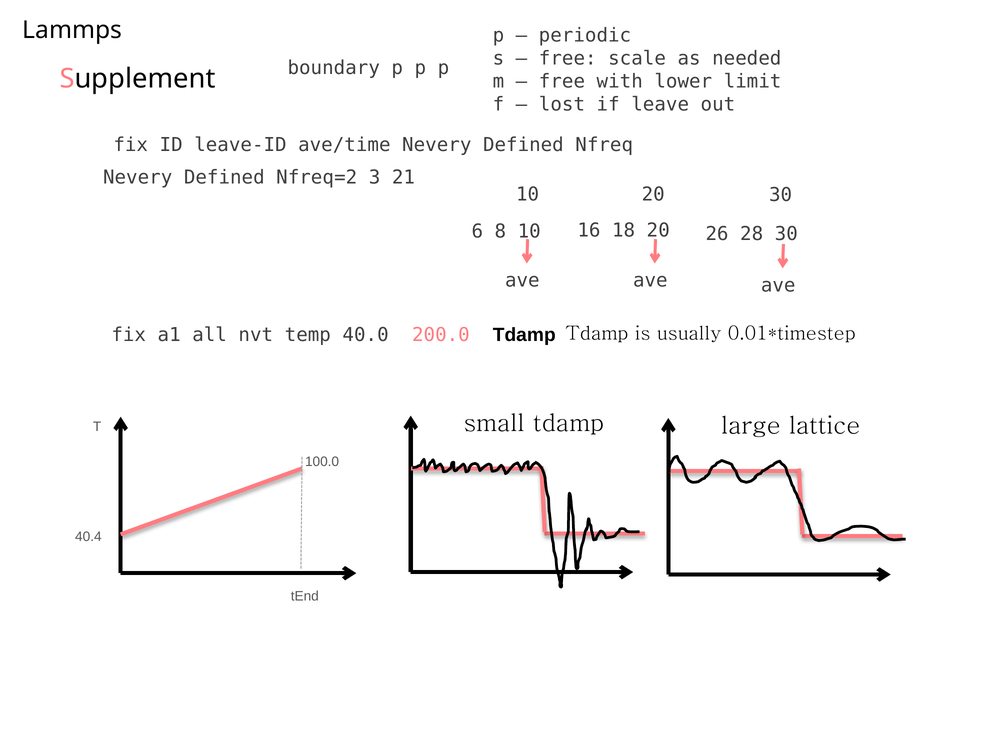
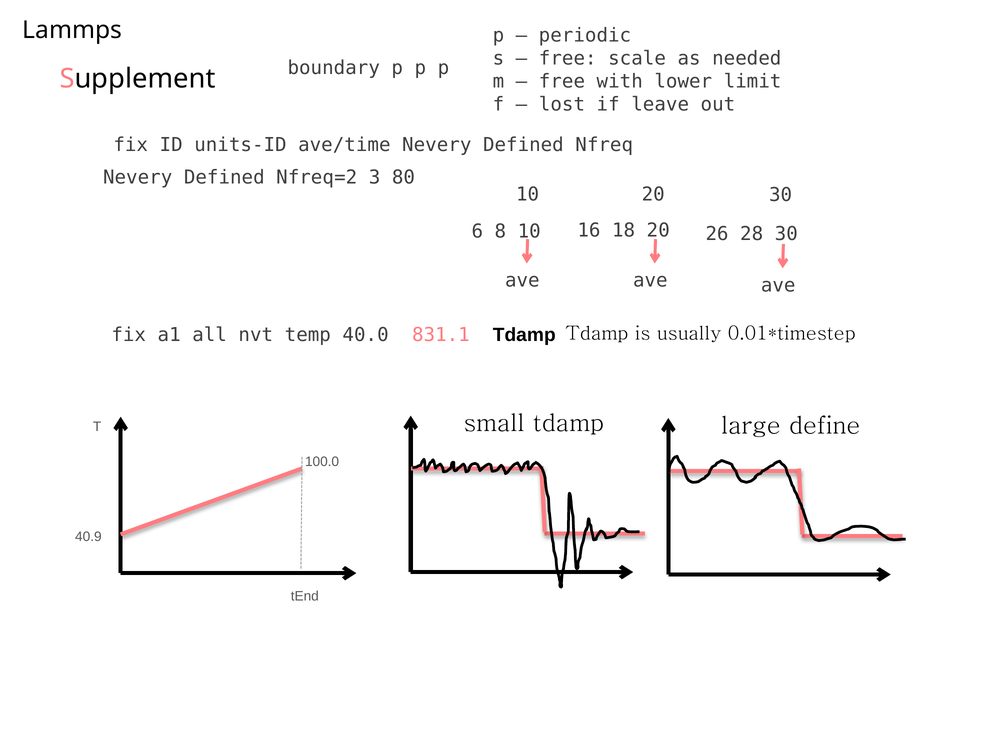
leave-ID: leave-ID -> units-ID (240, 145)
21: 21 -> 80 (403, 178)
200.0: 200.0 -> 831.1 (441, 335)
lattice: lattice -> define (825, 425)
40.4: 40.4 -> 40.9 (88, 537)
